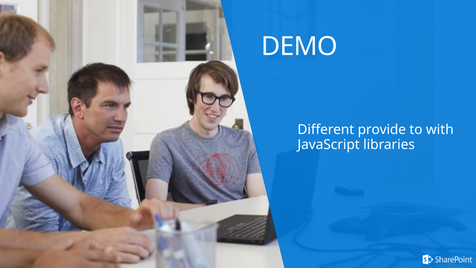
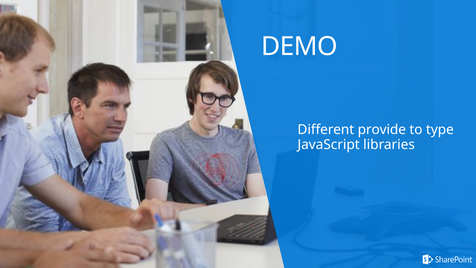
with: with -> type (440, 130)
